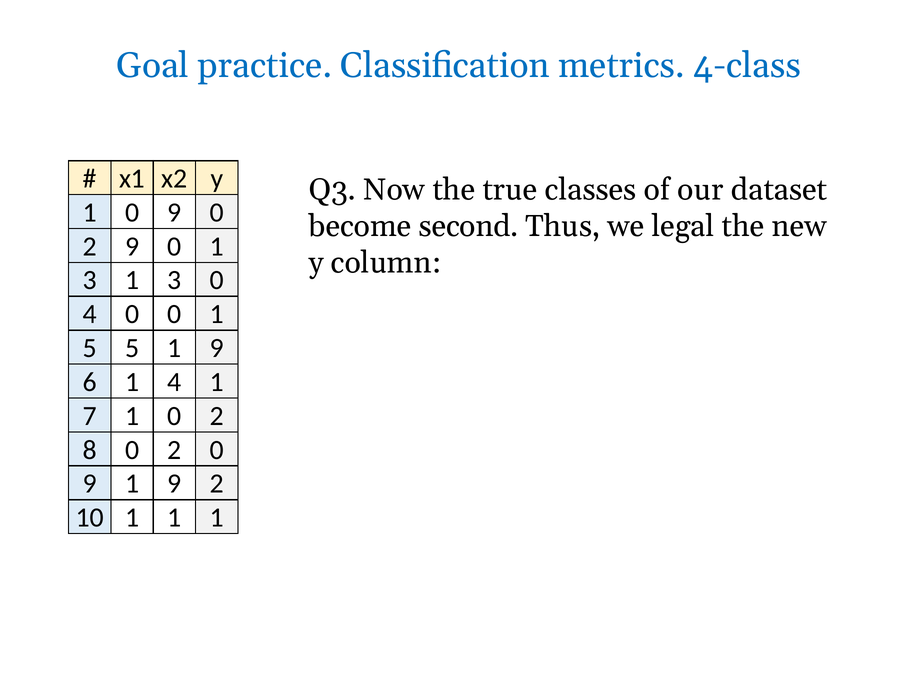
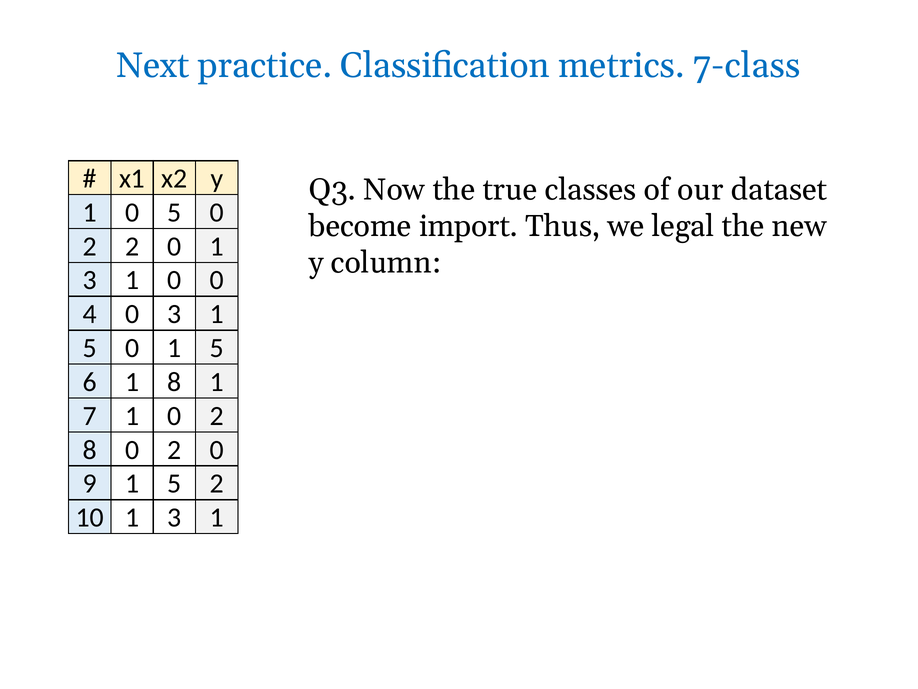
Goal: Goal -> Next (153, 66)
4-class: 4-class -> 7-class (747, 66)
1 0 9: 9 -> 5 (174, 213)
second: second -> import (469, 226)
2 9: 9 -> 2 (132, 246)
3 1 3: 3 -> 0 (174, 280)
0 0: 0 -> 3 (174, 314)
5: 5 -> 0 (132, 348)
9: 9 -> 5 (217, 348)
1 4: 4 -> 8 (174, 382)
9 1 9: 9 -> 5 (174, 484)
10 1 1: 1 -> 3 (174, 518)
